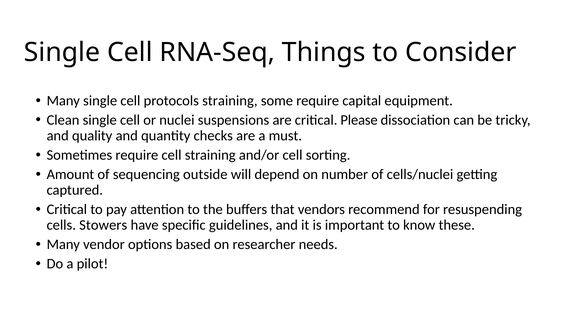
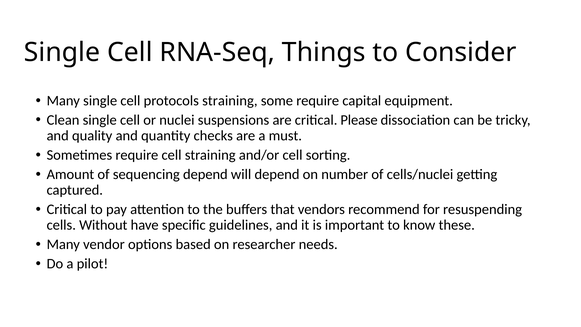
sequencing outside: outside -> depend (205, 174)
Stowers: Stowers -> Without (103, 225)
